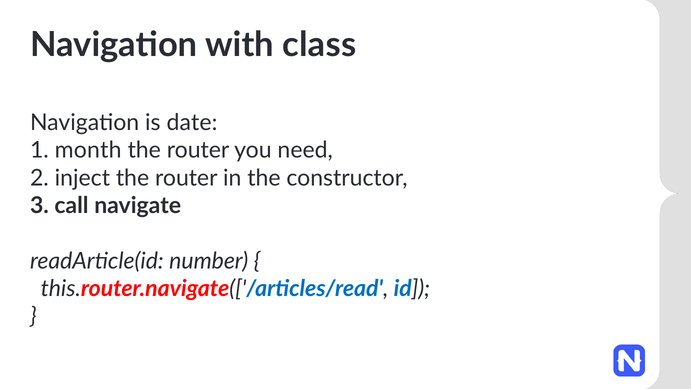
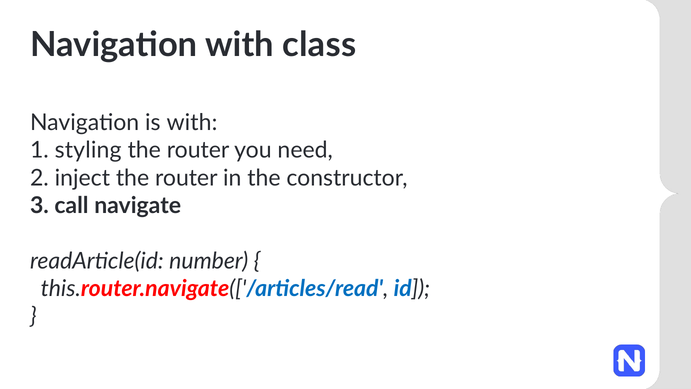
is date: date -> with (192, 123)
month: month -> styling (88, 150)
